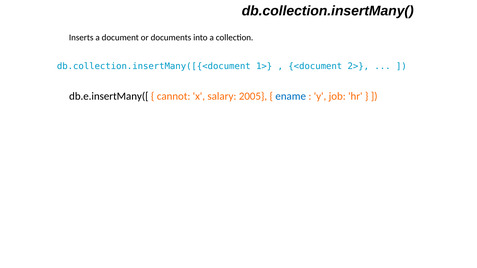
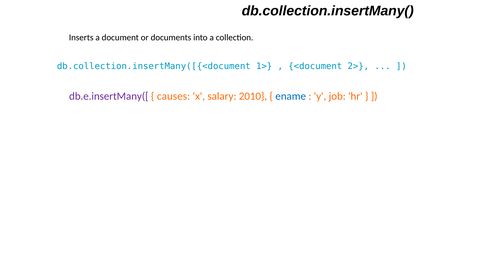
db.e.insertMany([ colour: black -> purple (109, 96)
cannot: cannot -> causes (174, 96)
2005: 2005 -> 2010 (253, 96)
